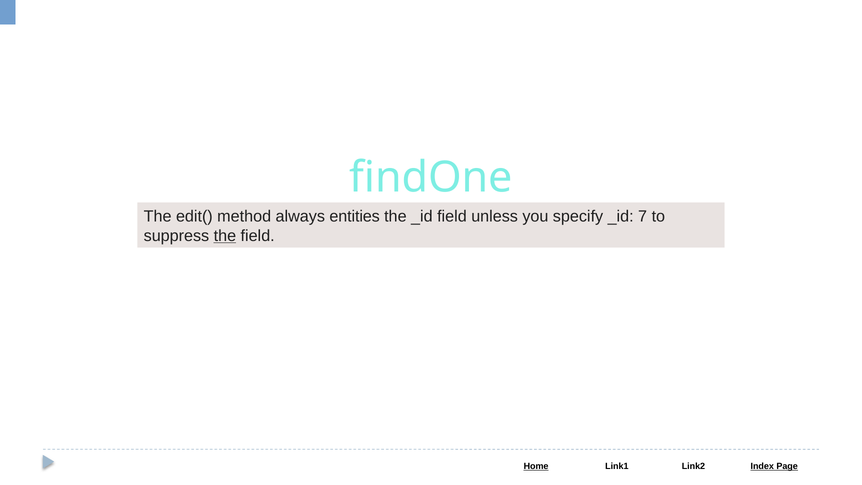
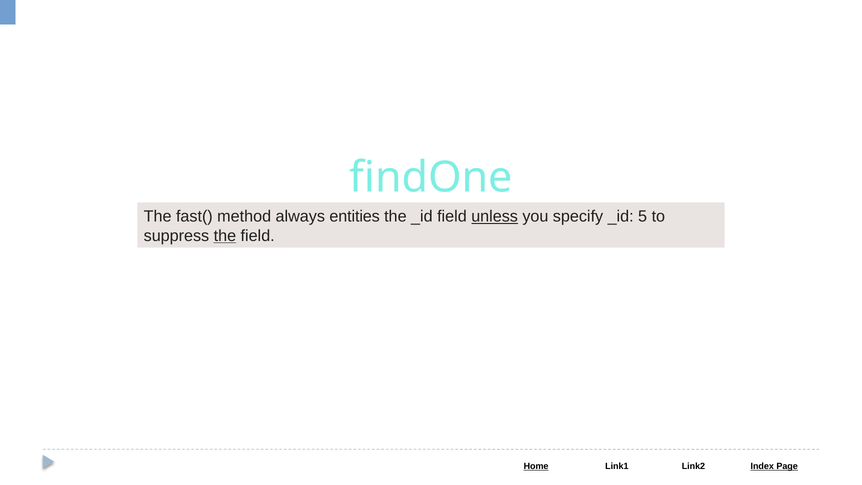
edit(: edit( -> fast( (194, 216)
unless underline: none -> present (495, 216)
7: 7 -> 5 (643, 216)
